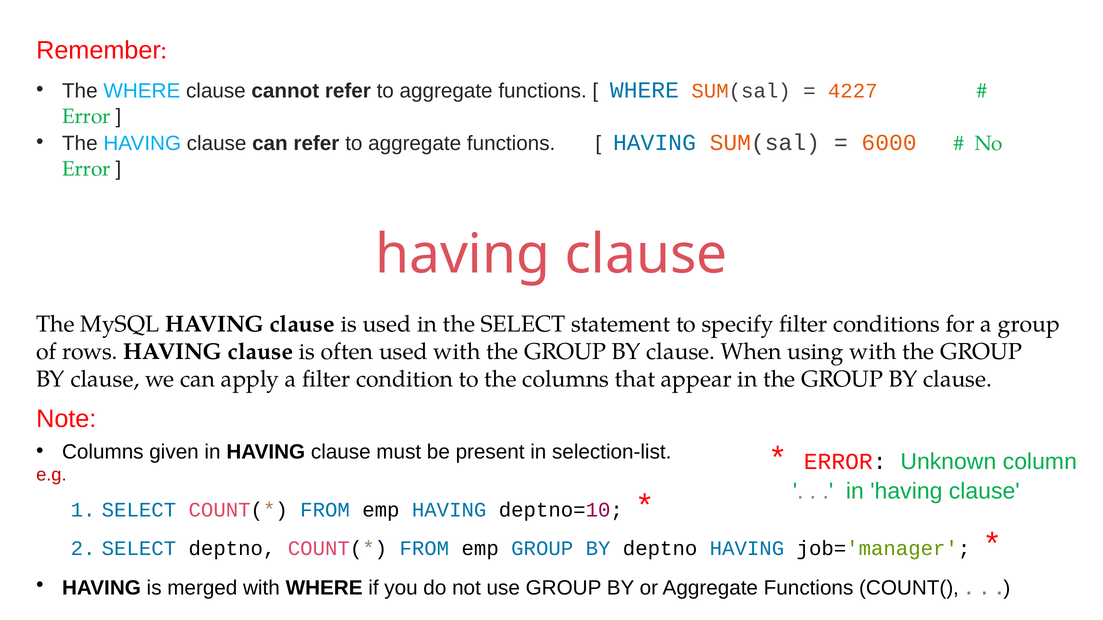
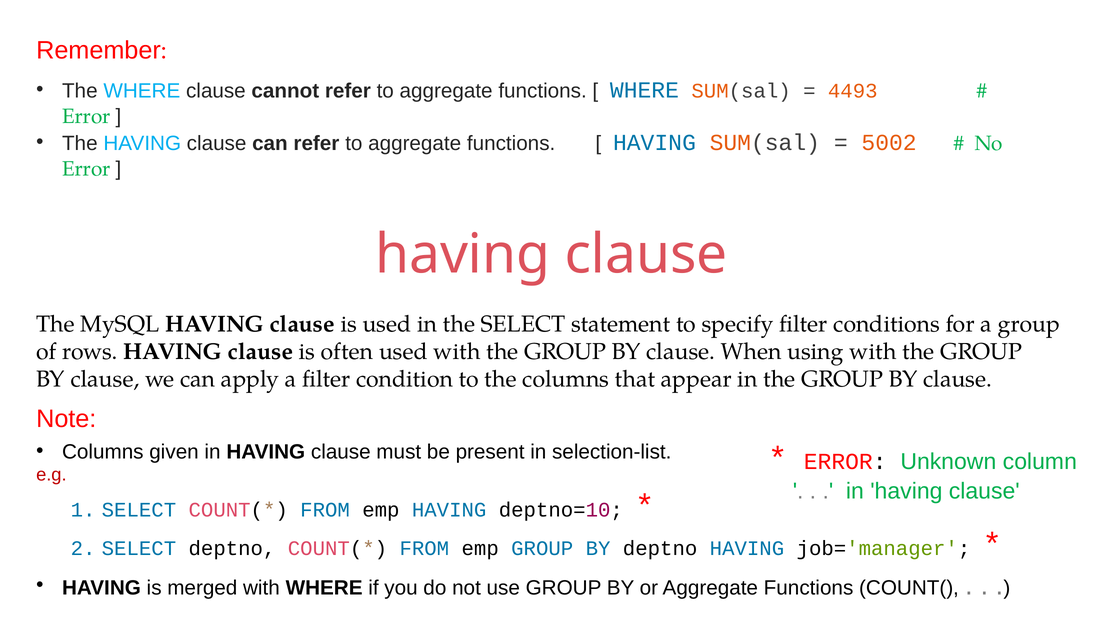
4227: 4227 -> 4493 (853, 91)
6000: 6000 -> 5002 (889, 143)
